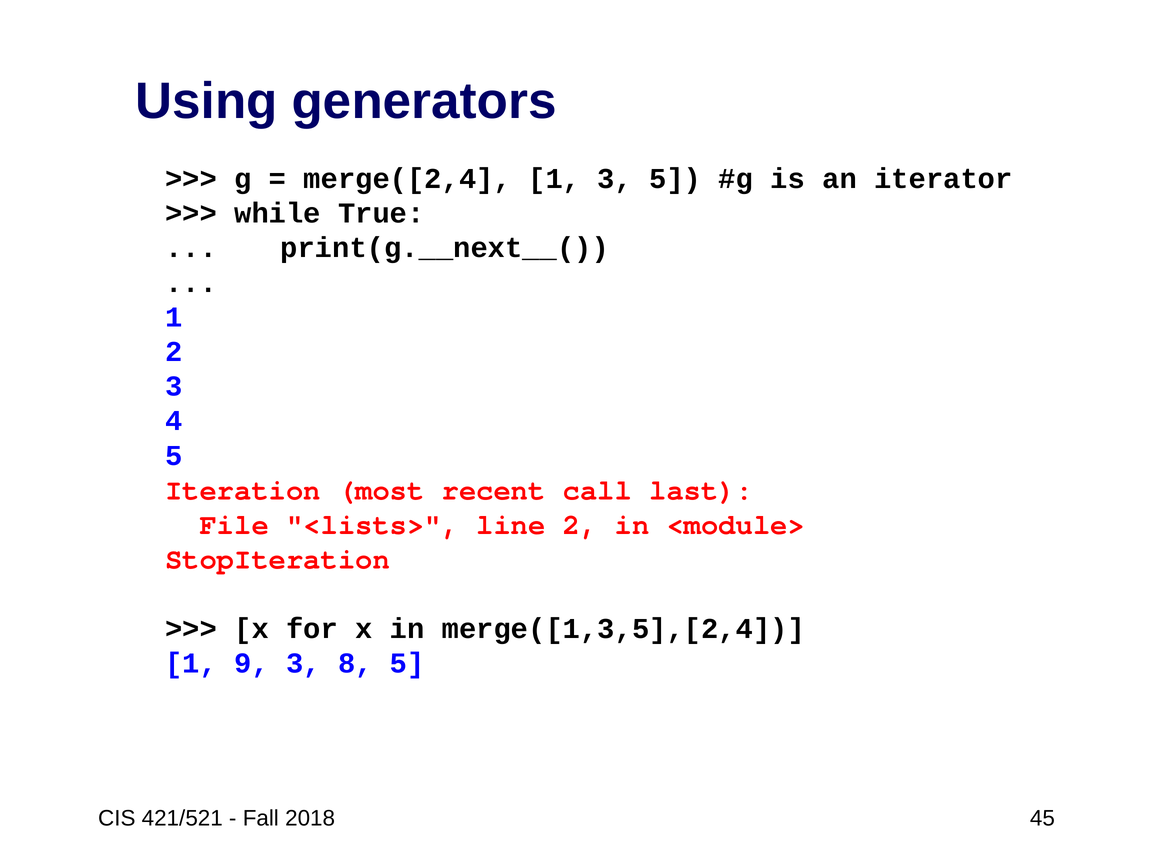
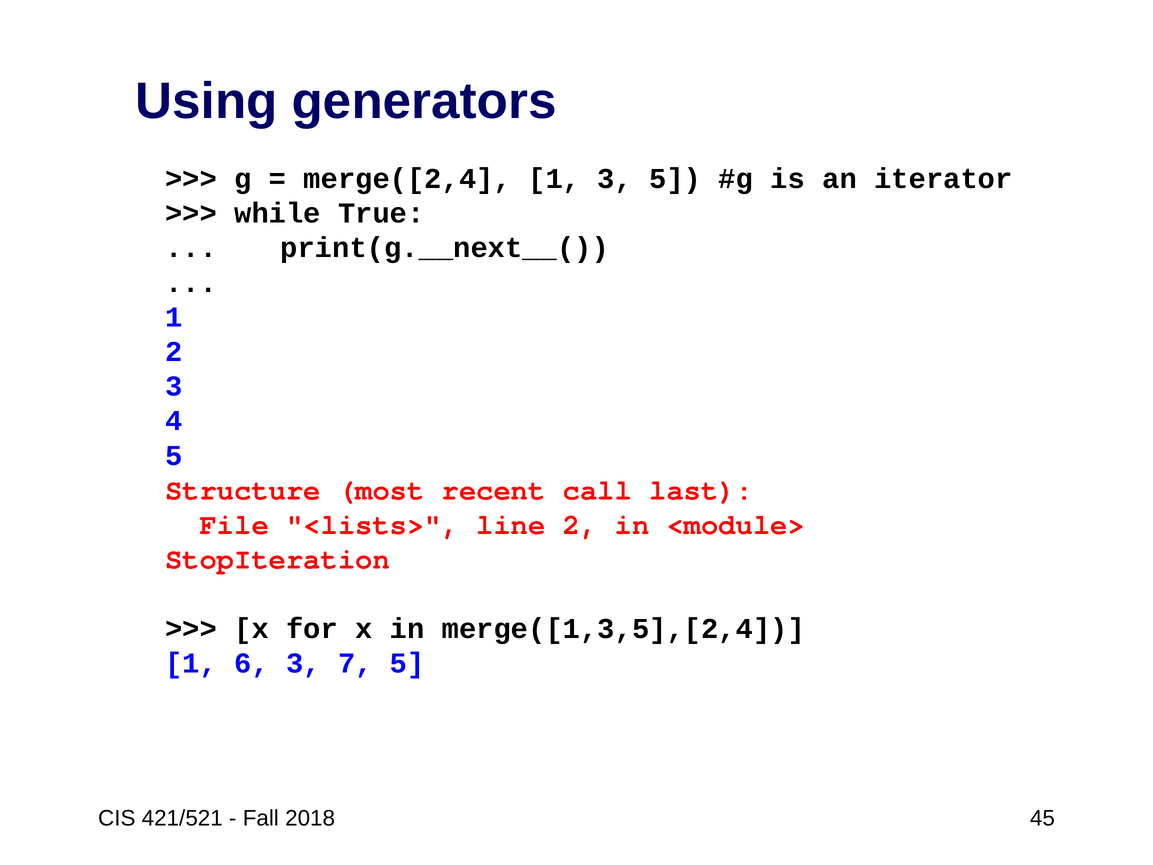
Iteration: Iteration -> Structure (243, 490)
9: 9 -> 6 (252, 663)
8: 8 -> 7 (355, 663)
